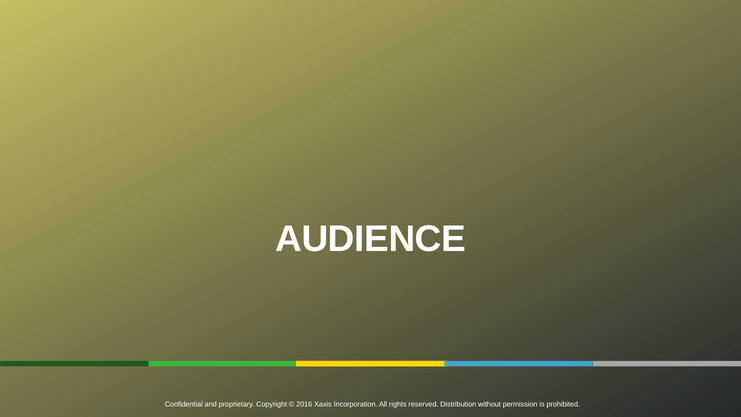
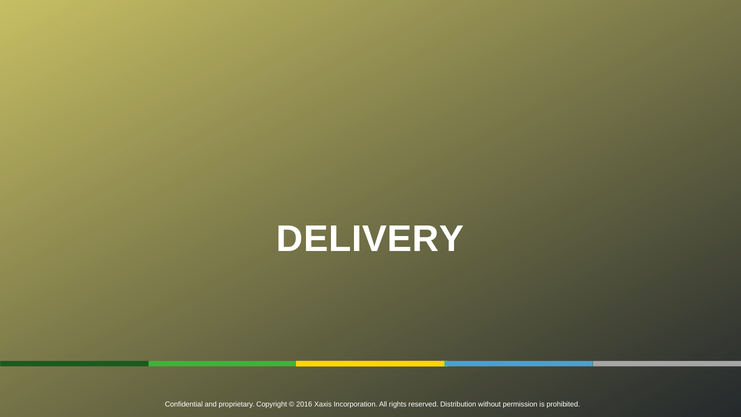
AUDIENCE: AUDIENCE -> DELIVERY (370, 239)
